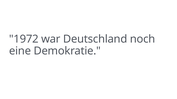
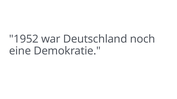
1972: 1972 -> 1952 (24, 39)
